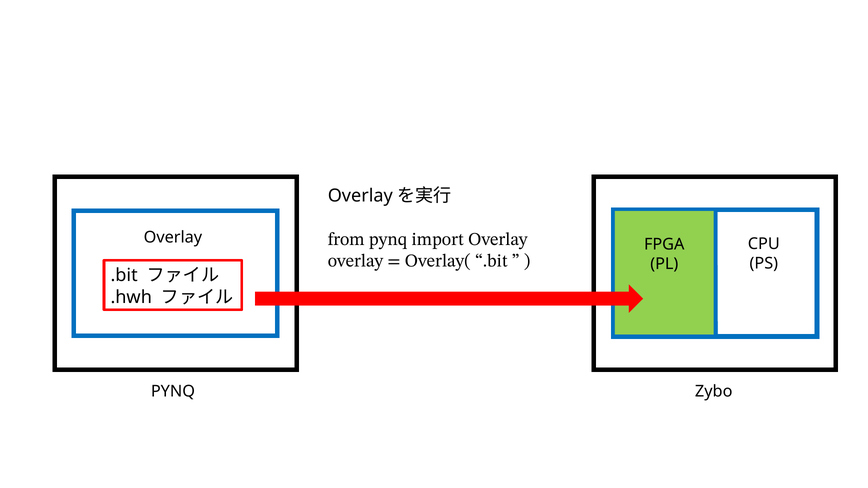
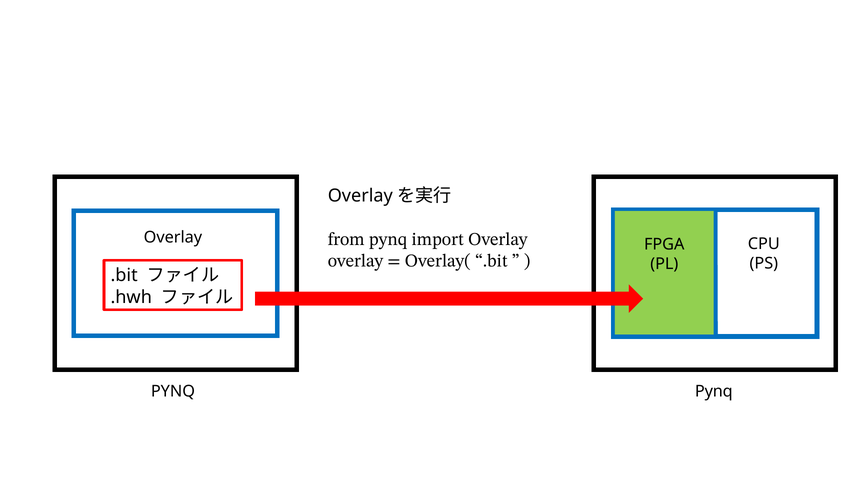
PYNQ Zybo: Zybo -> Pynq (714, 391)
